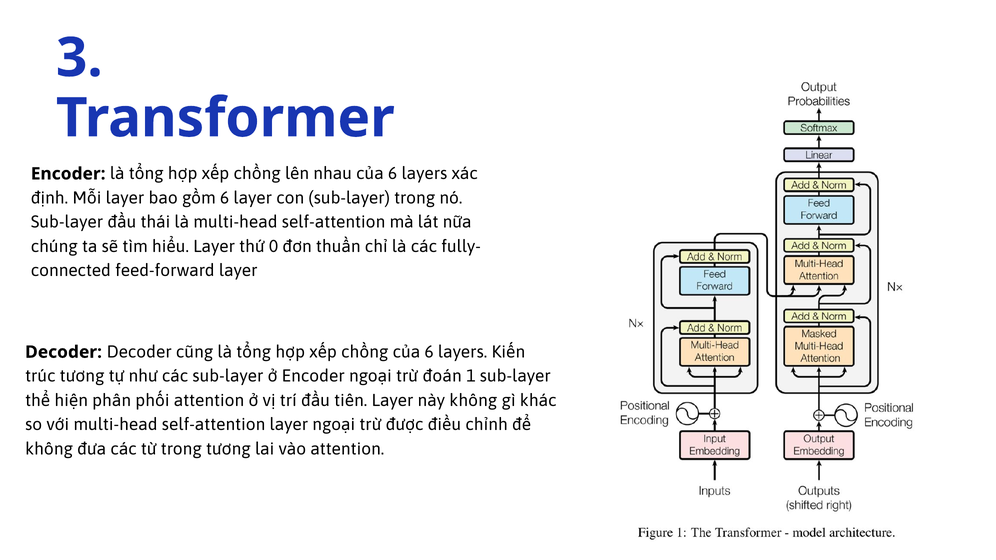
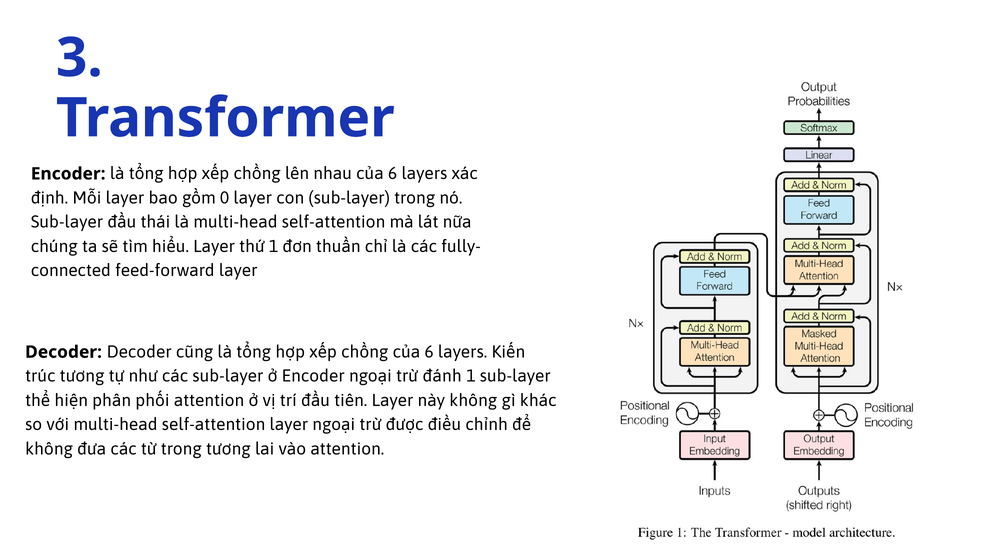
gồm 6: 6 -> 0 (225, 198)
thứ 0: 0 -> 1 (274, 246)
đoán: đoán -> đánh (442, 376)
